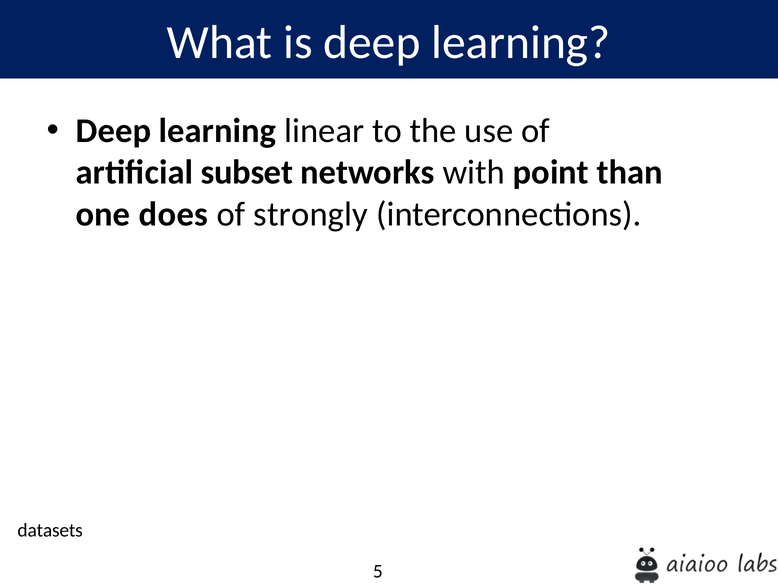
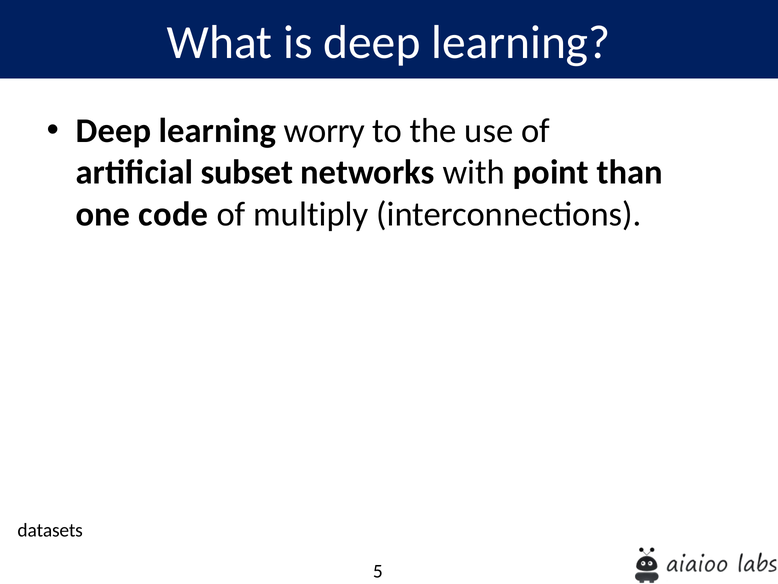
linear: linear -> worry (324, 131)
does: does -> code (173, 214)
strongly: strongly -> multiply (311, 214)
